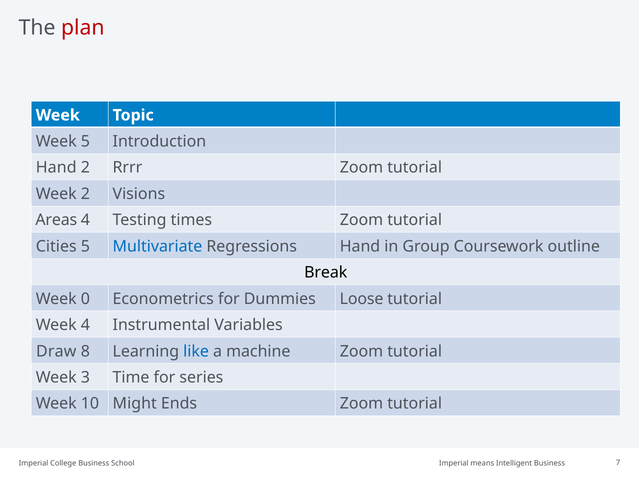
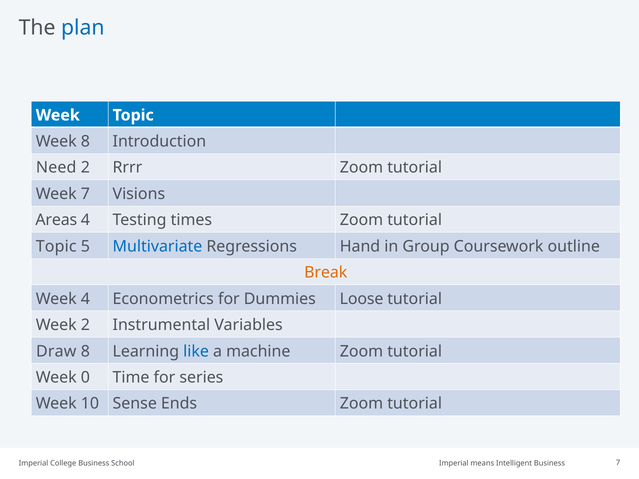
plan colour: red -> blue (83, 28)
Week 5: 5 -> 8 (85, 141)
Hand: Hand -> Need (56, 168)
Week 2: 2 -> 7 (85, 194)
Cities: Cities -> Topic (56, 246)
Break colour: black -> orange (326, 273)
Week 0: 0 -> 4 (85, 299)
Week 4: 4 -> 2 (85, 325)
3: 3 -> 0 (85, 378)
Might: Might -> Sense (135, 404)
